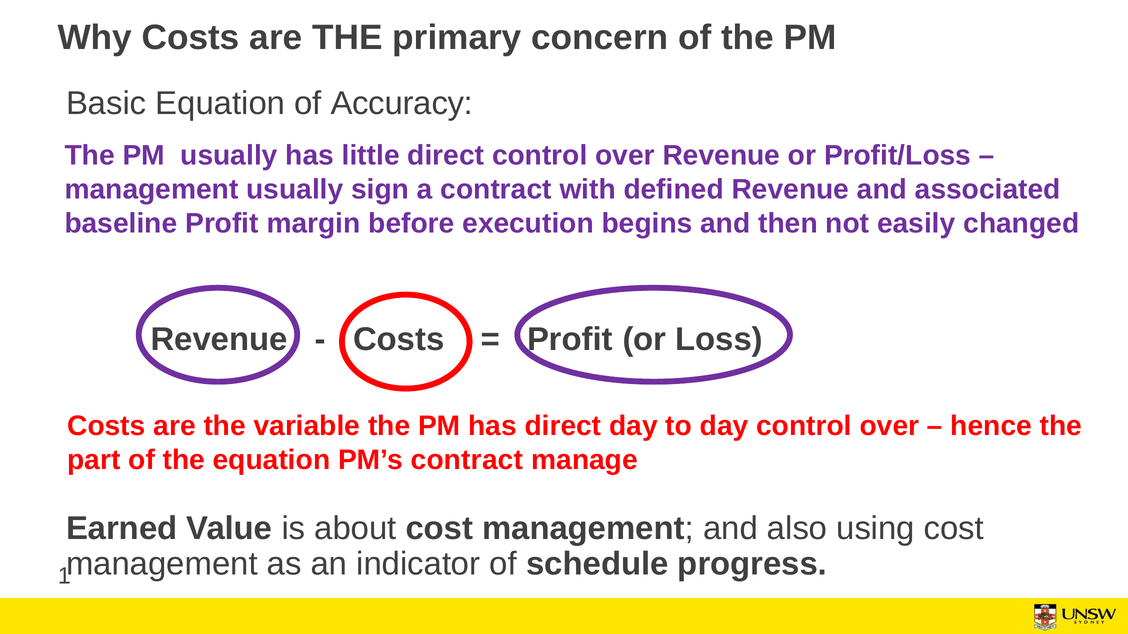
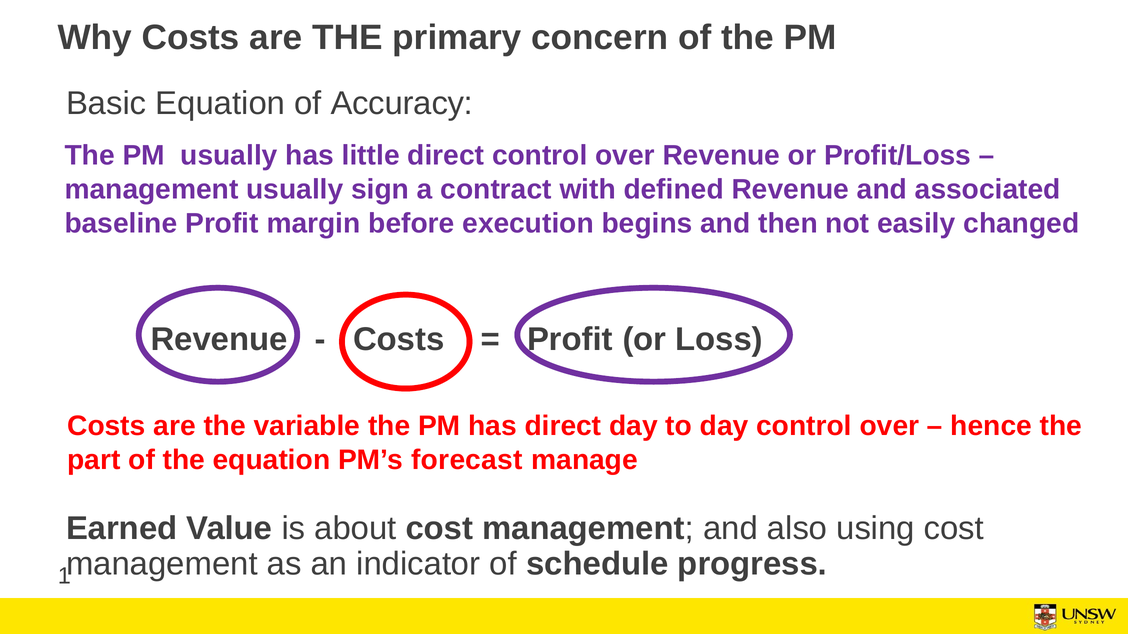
PM’s contract: contract -> forecast (467, 460)
